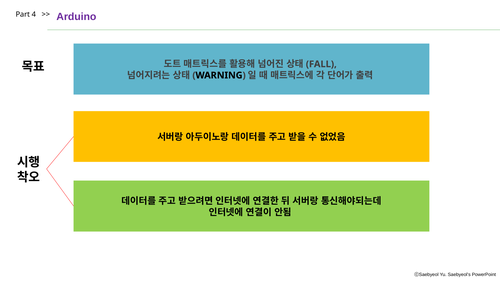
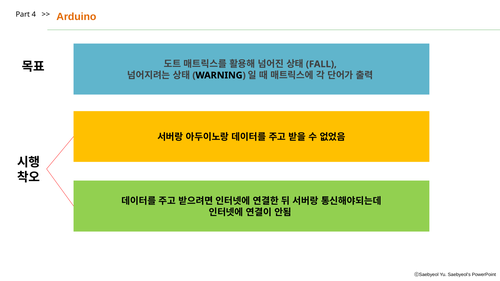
Arduino colour: purple -> orange (76, 17)
